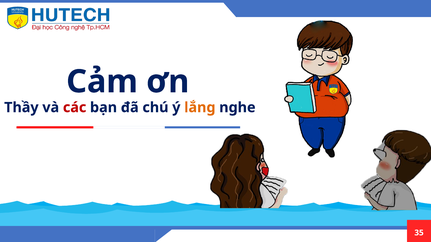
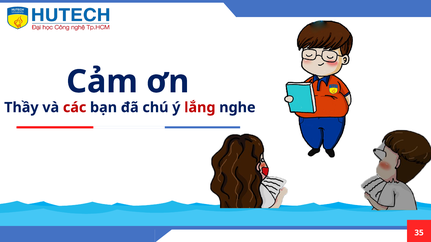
lắng colour: orange -> red (200, 108)
